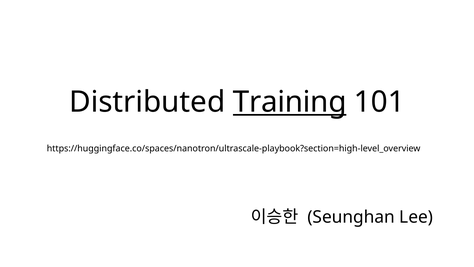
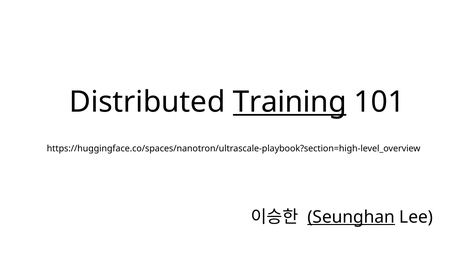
Seunghan underline: none -> present (351, 217)
